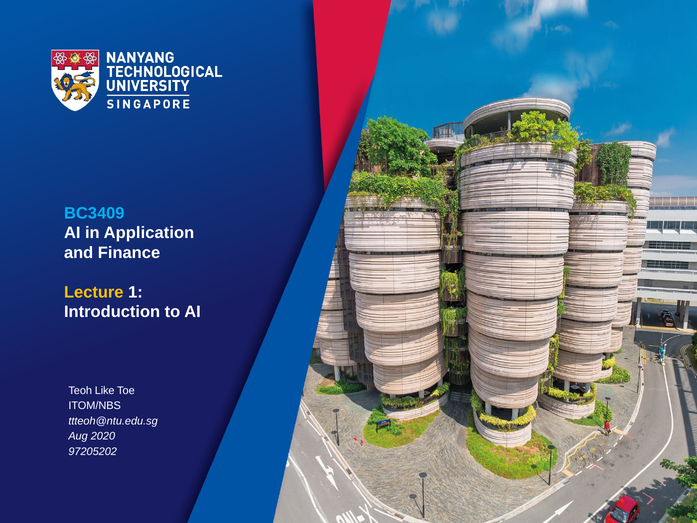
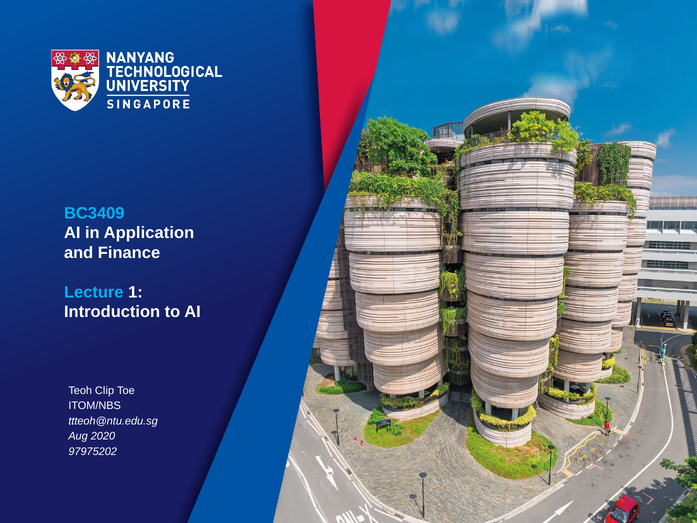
Lecture colour: yellow -> light blue (94, 292)
Like: Like -> Clip (105, 390)
97205202: 97205202 -> 97975202 (93, 451)
